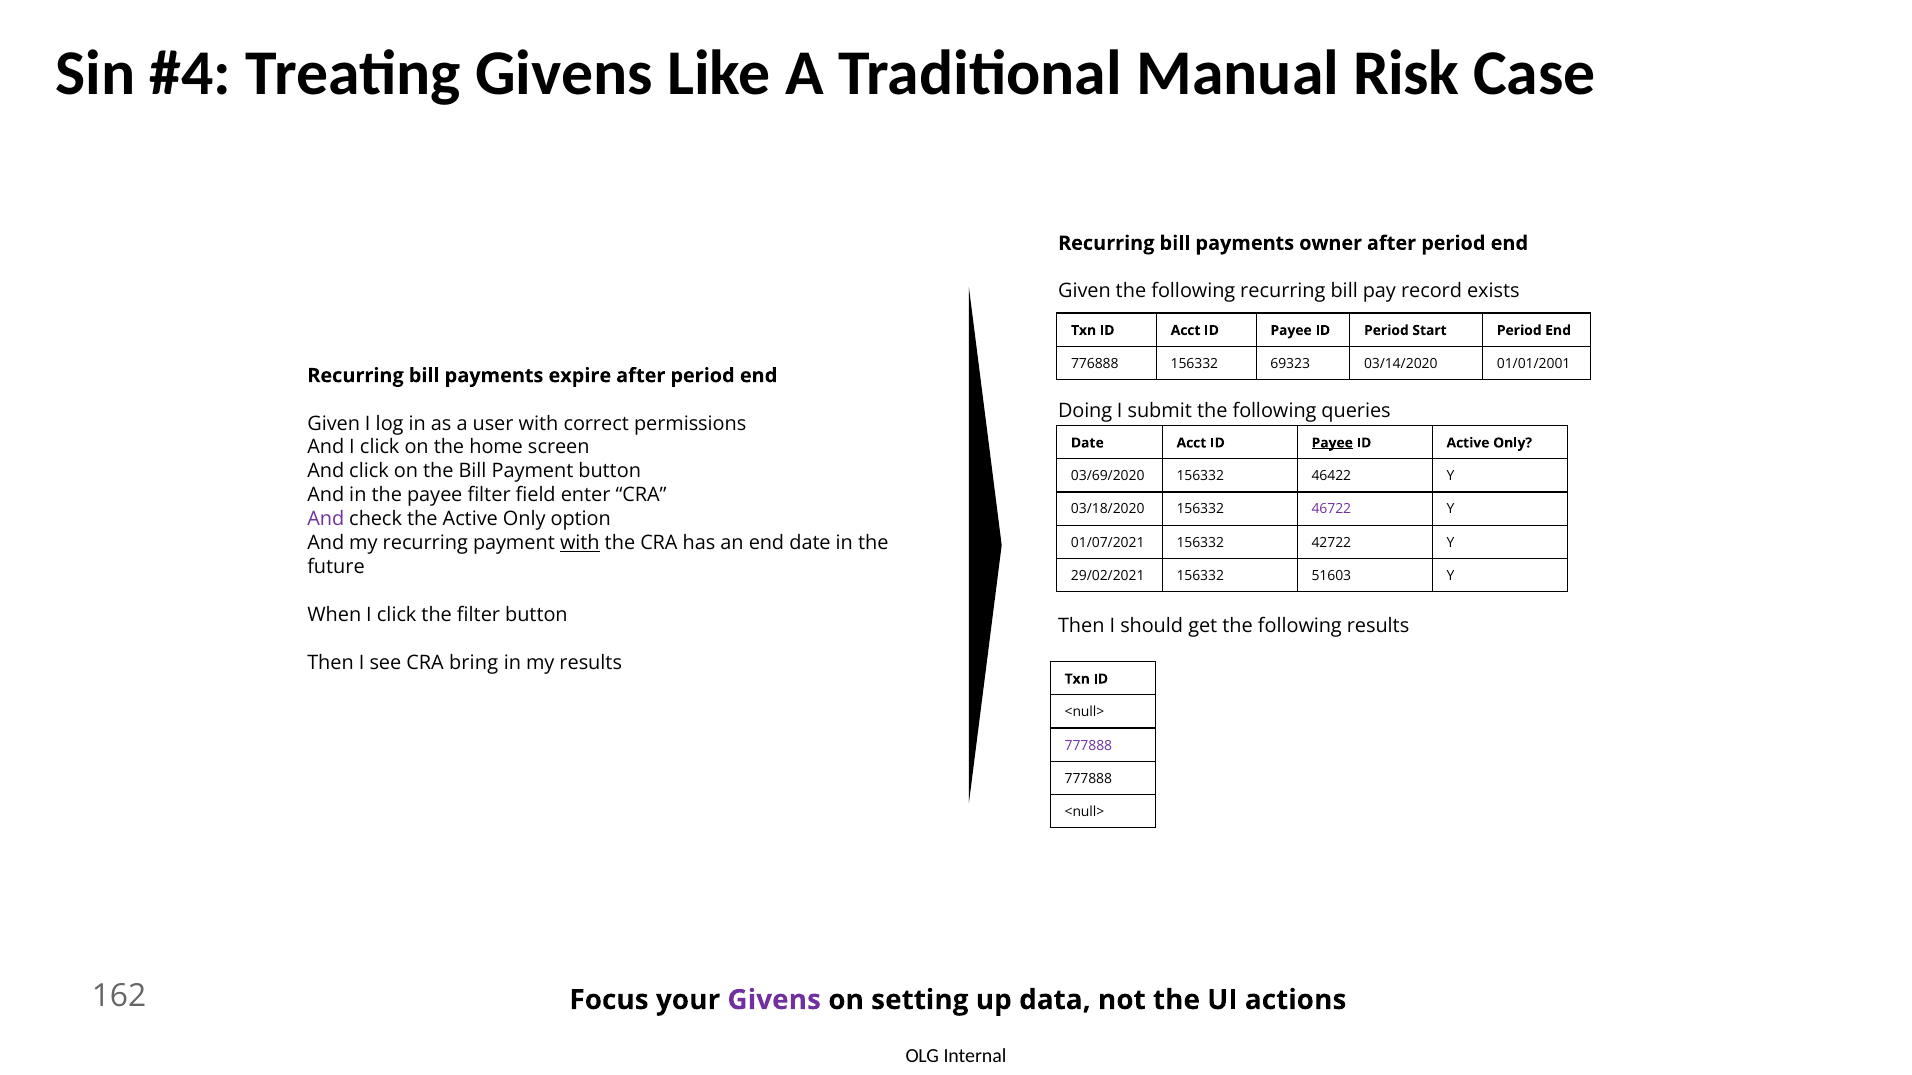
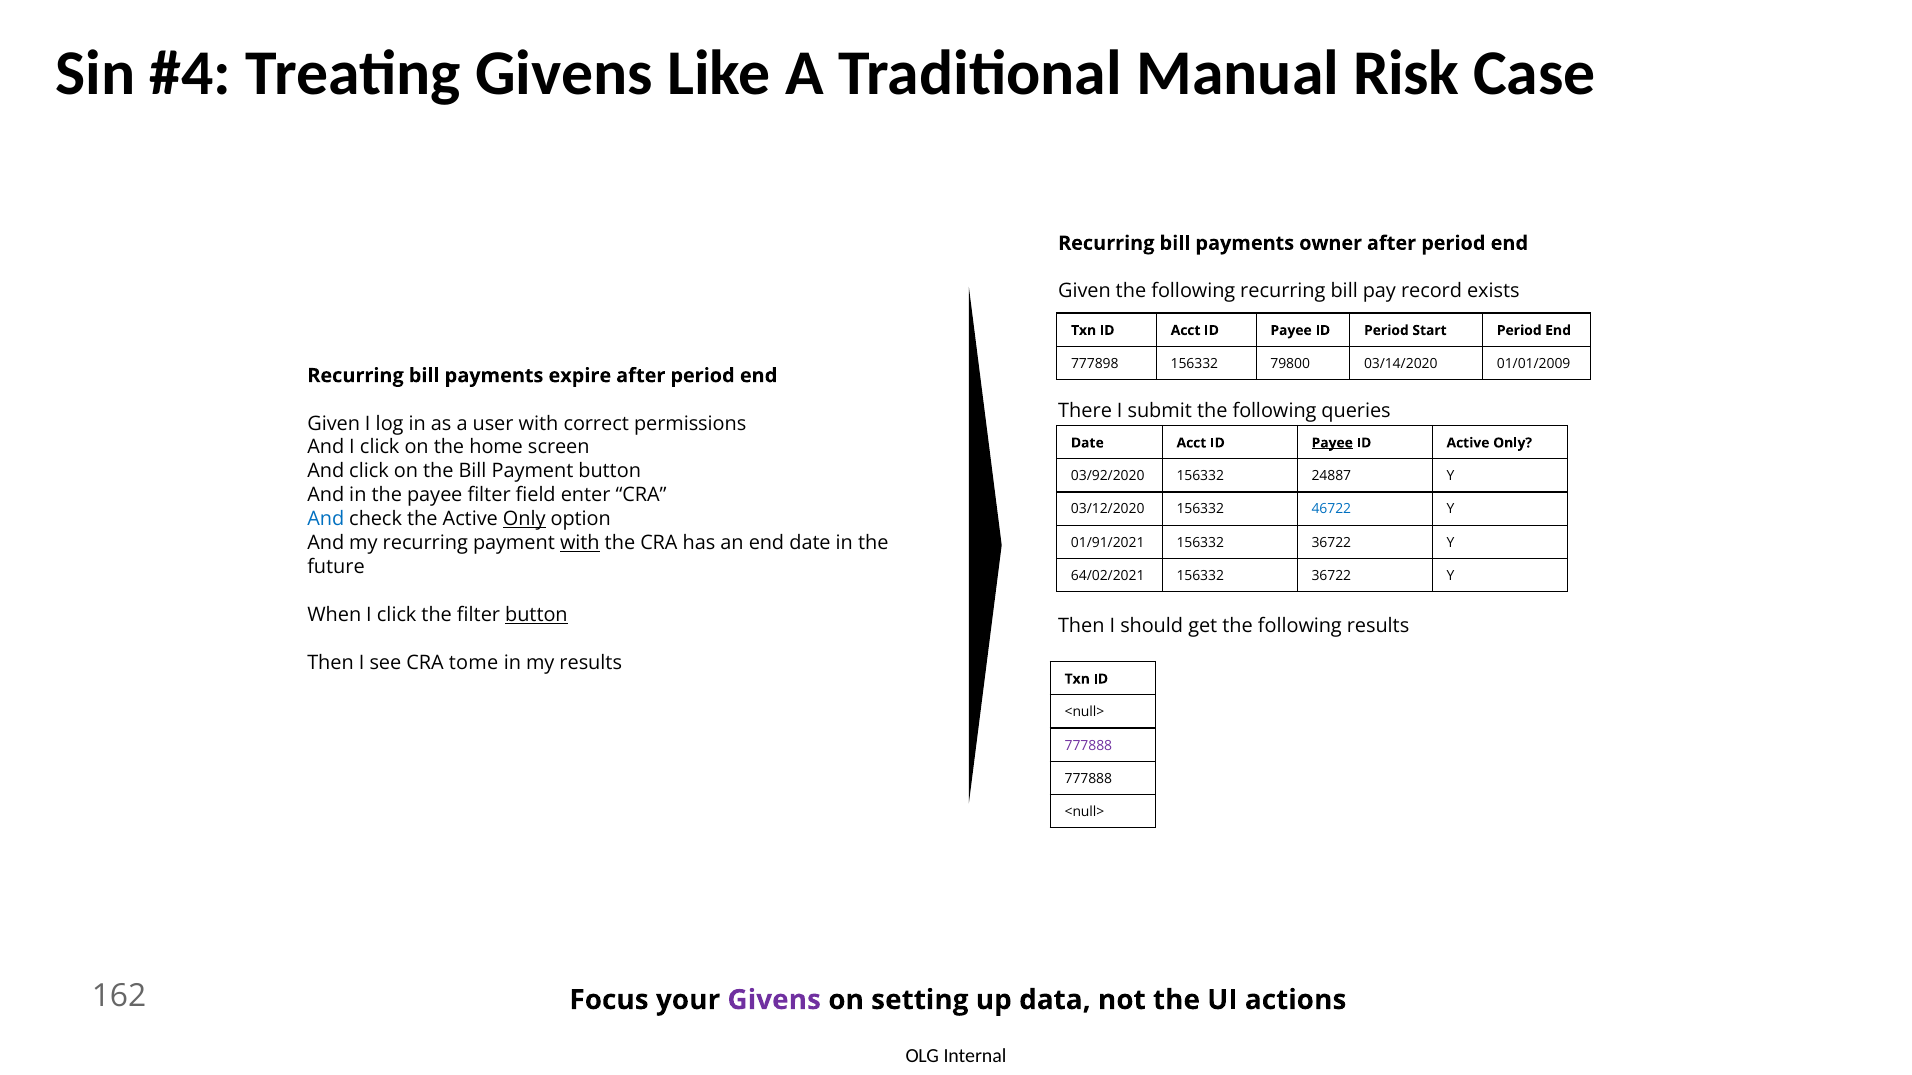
776888: 776888 -> 777898 (1095, 364)
69323: 69323 -> 79800 (1290, 364)
01/01/2001: 01/01/2001 -> 01/01/2009 (1534, 364)
Doing: Doing -> There (1085, 411)
03/69/2020: 03/69/2020 -> 03/92/2020 (1108, 476)
46422: 46422 -> 24887 (1331, 476)
03/18/2020: 03/18/2020 -> 03/12/2020 (1108, 510)
46722 colour: purple -> blue (1331, 510)
And colour: purple -> blue (326, 519)
Only underline: none -> present (524, 519)
01/07/2021: 01/07/2021 -> 01/91/2021 (1108, 543)
42722: 42722 -> 36722 (1331, 543)
29/02/2021: 29/02/2021 -> 64/02/2021 (1108, 576)
51603: 51603 -> 36722 (1331, 576)
button underline: none -> present (536, 615)
bring: bring -> tome (474, 663)
